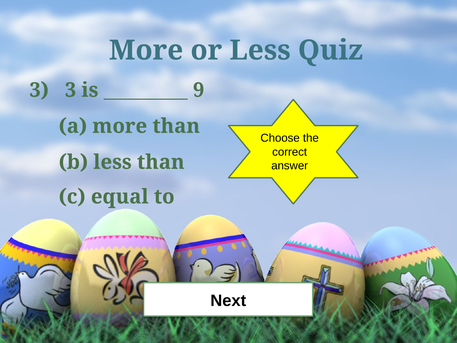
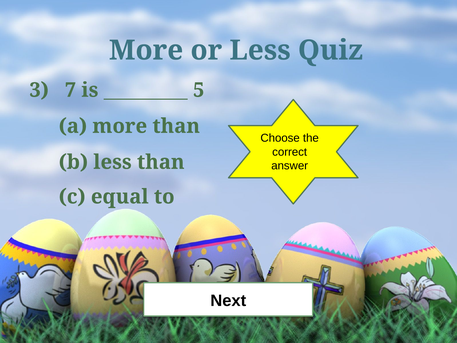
3 3: 3 -> 7 (70, 90)
9: 9 -> 5 (199, 90)
